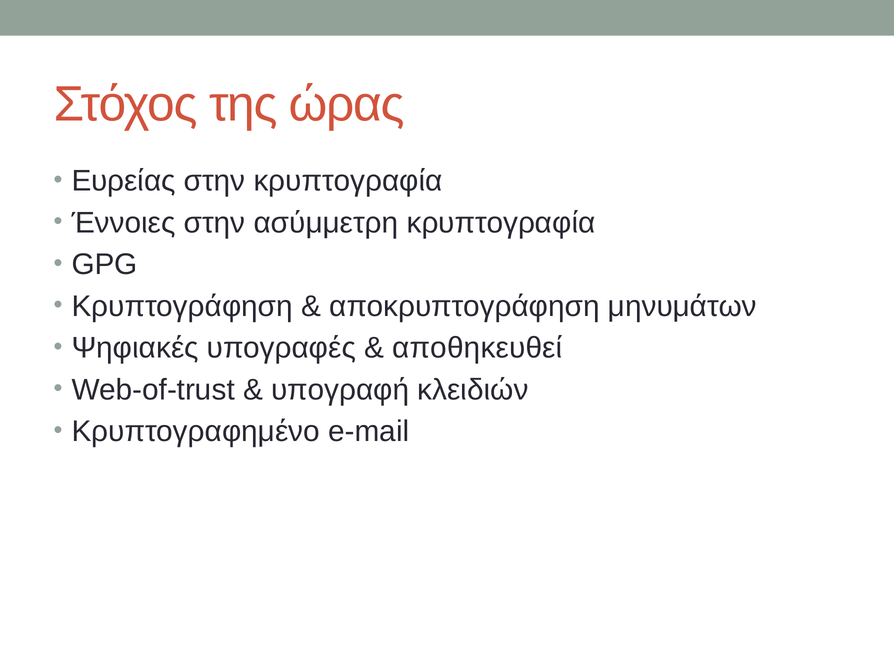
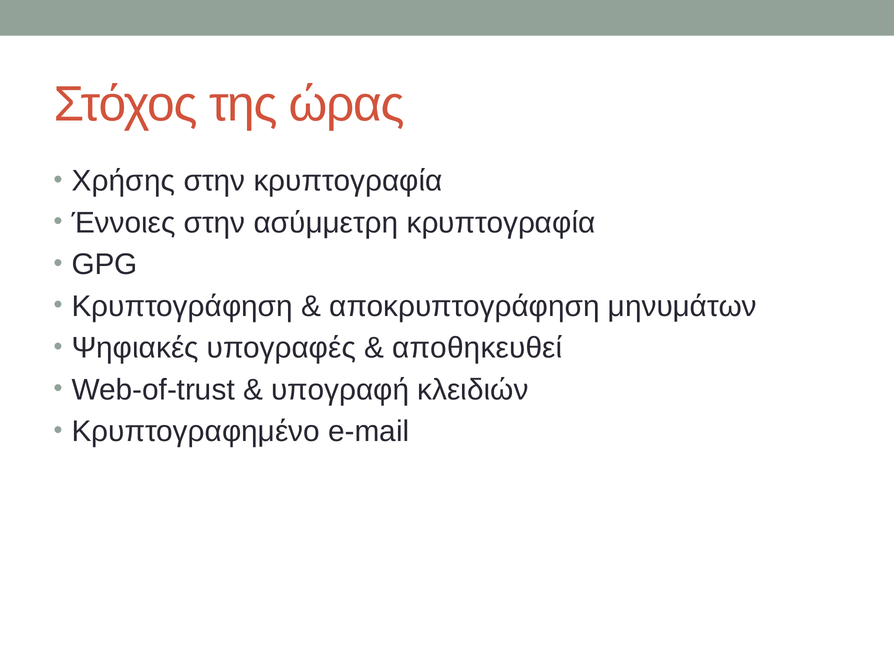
Ευρείας: Ευρείας -> Χρήσης (123, 181)
